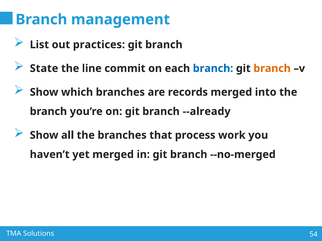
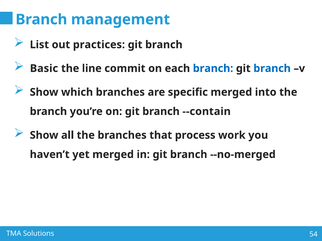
State: State -> Basic (44, 69)
branch colour: orange -> blue (272, 69)
records: records -> specific (188, 92)
--already: --already -> --contain (207, 112)
